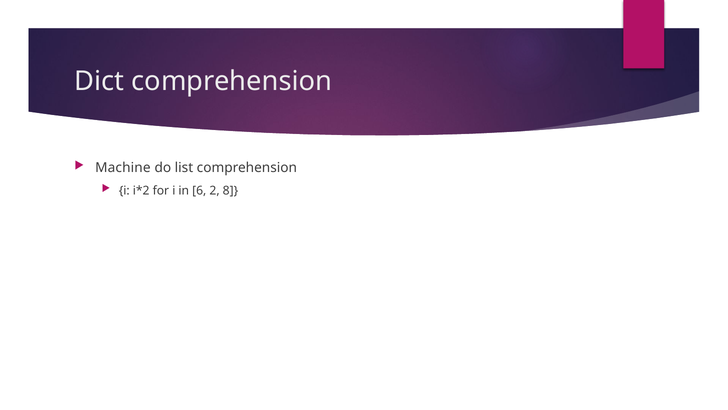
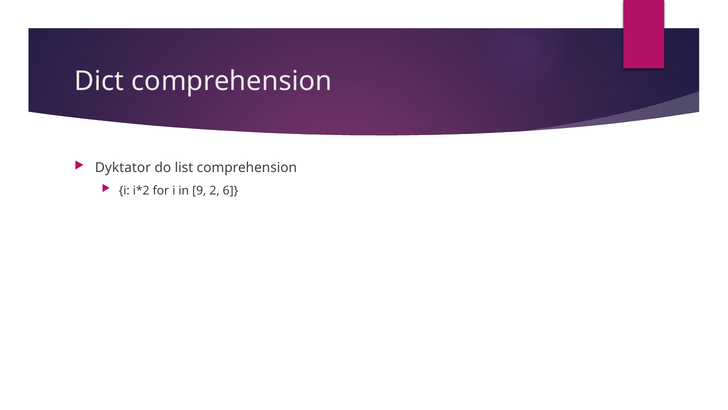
Machine: Machine -> Dyktator (123, 167)
6: 6 -> 9 (199, 190)
8: 8 -> 6 (230, 190)
